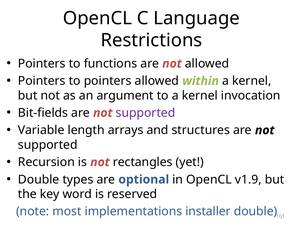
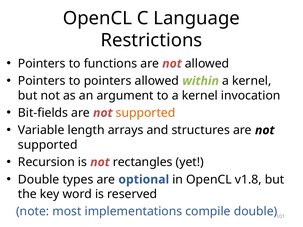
supported colour: purple -> orange (146, 113)
v1.9: v1.9 -> v1.8 (248, 180)
installer: installer -> compile (208, 212)
